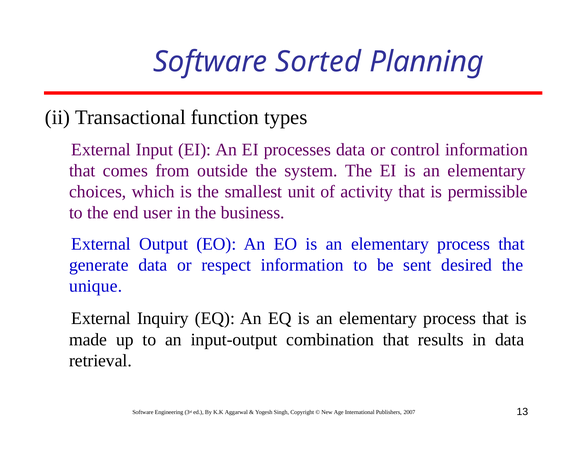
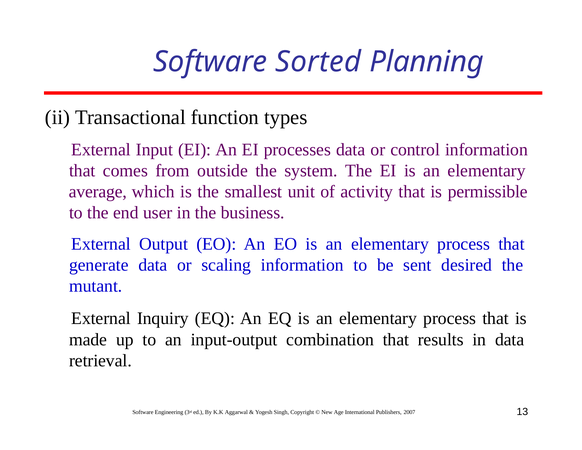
choices: choices -> average (98, 192)
respect: respect -> scaling (226, 265)
unique: unique -> mutant (96, 286)
